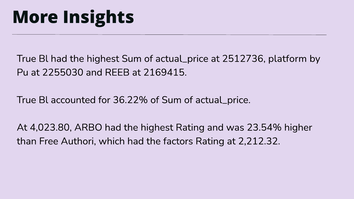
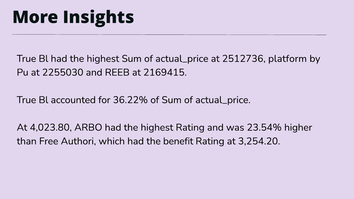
factors: factors -> benefit (178, 141)
2,212.32: 2,212.32 -> 3,254.20 (259, 141)
